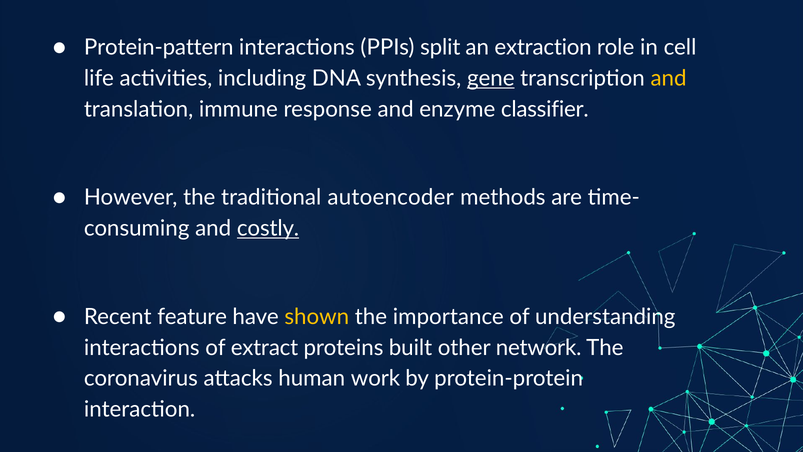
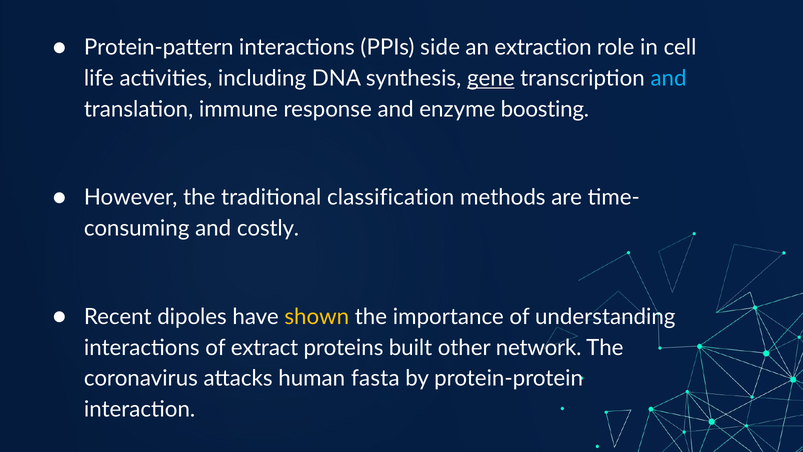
split: split -> side (440, 48)
and colour: yellow -> light blue (669, 78)
classifier: classifier -> boosting (545, 109)
autoencoder: autoencoder -> classification (391, 197)
costly underline: present -> none (268, 228)
feature: feature -> dipoles (192, 317)
work: work -> fasta (375, 378)
